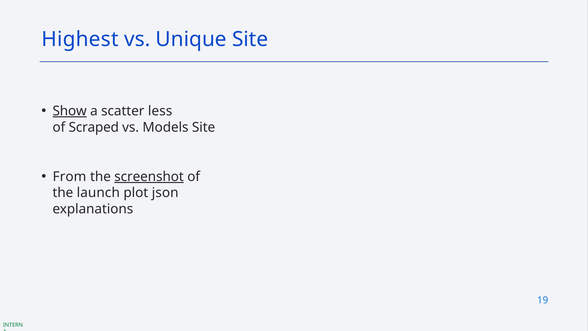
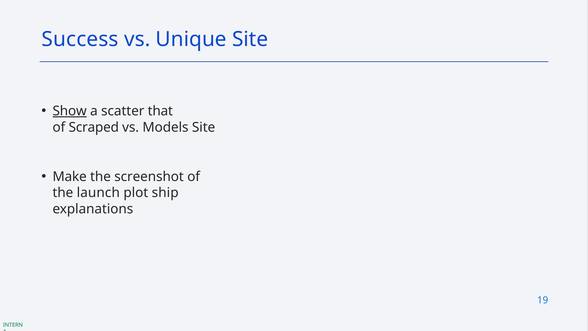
Highest: Highest -> Success (80, 39)
less: less -> that (160, 111)
From: From -> Make (70, 177)
screenshot underline: present -> none (149, 177)
json: json -> ship (165, 193)
